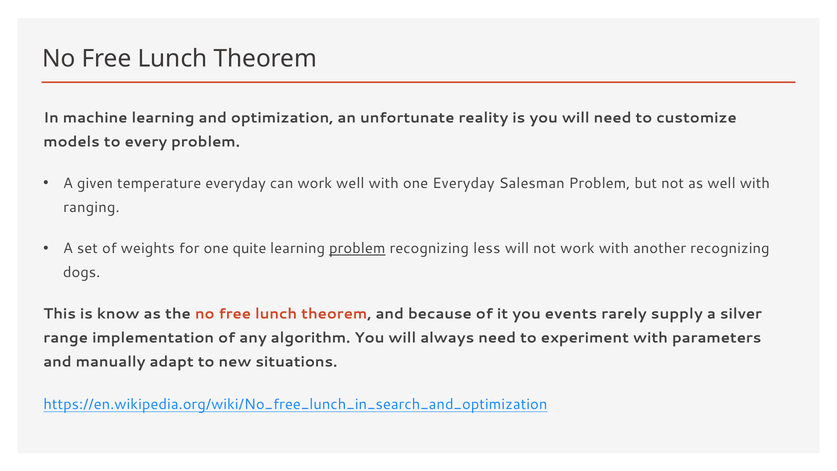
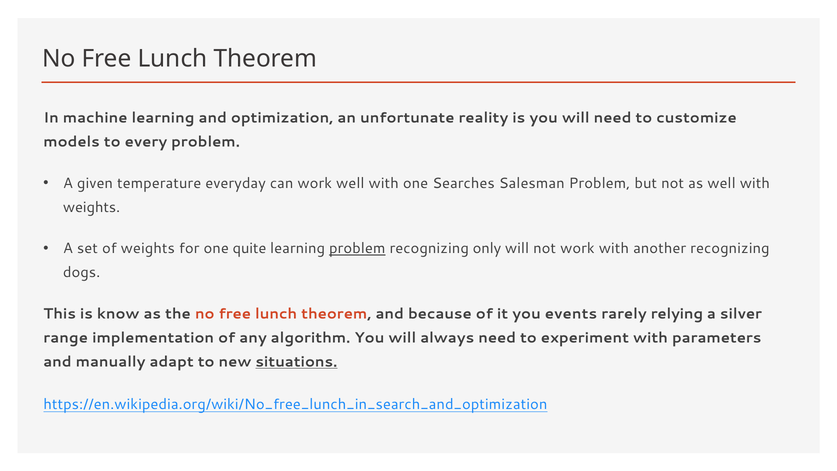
one Everyday: Everyday -> Searches (463, 183)
ranging: ranging -> weights (92, 207)
less: less -> only (487, 248)
supply: supply -> relying (677, 314)
situations underline: none -> present (296, 362)
